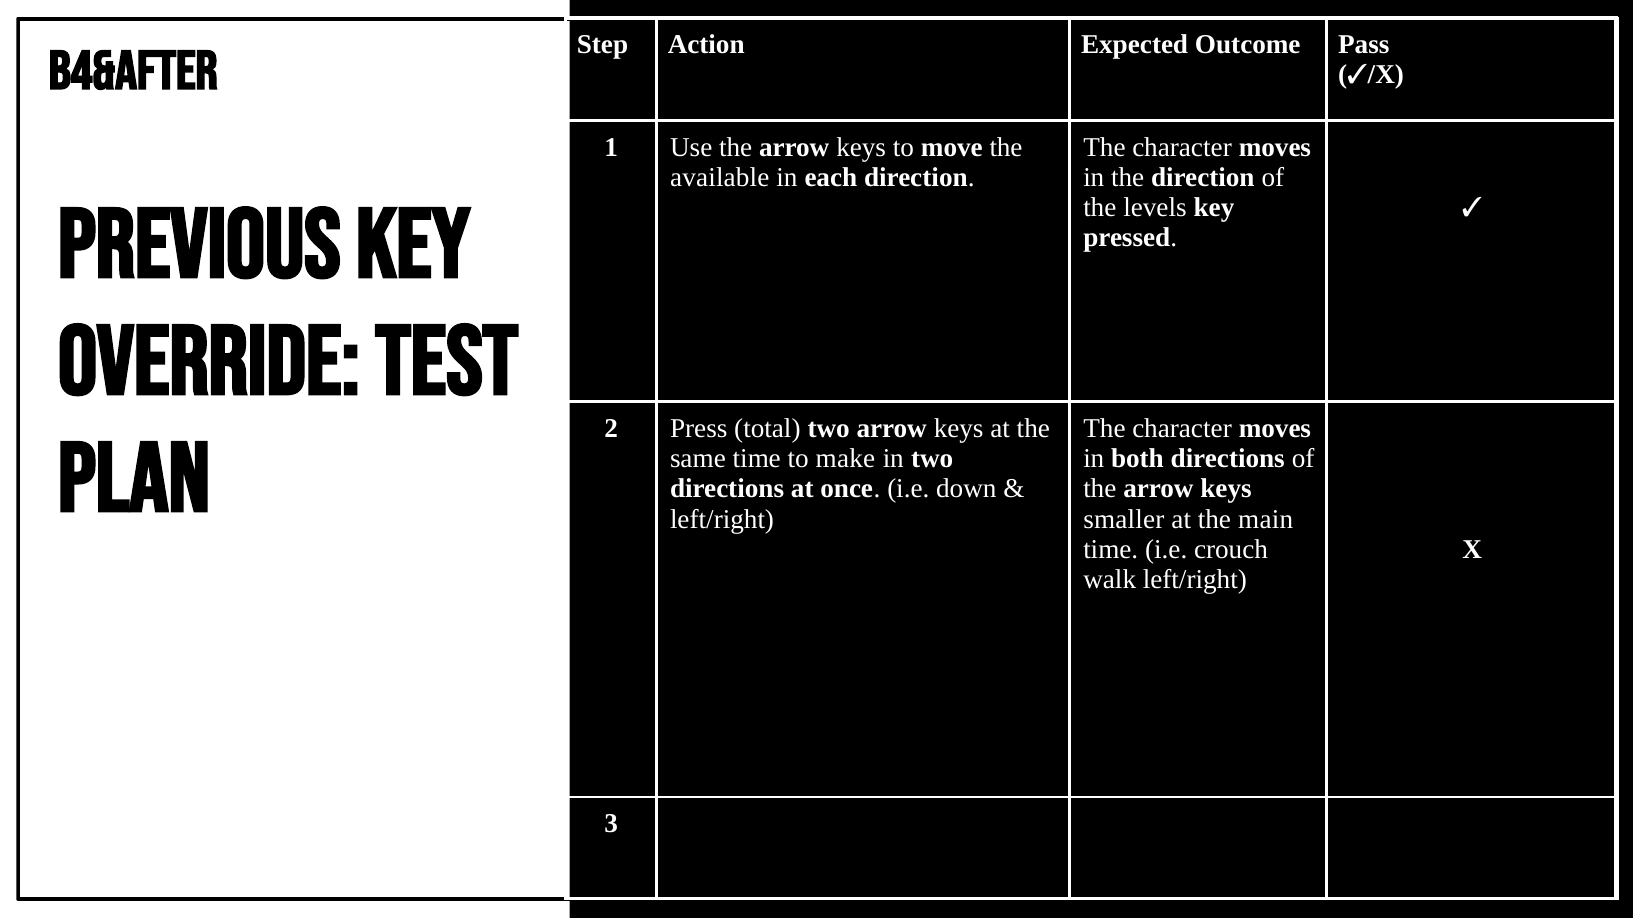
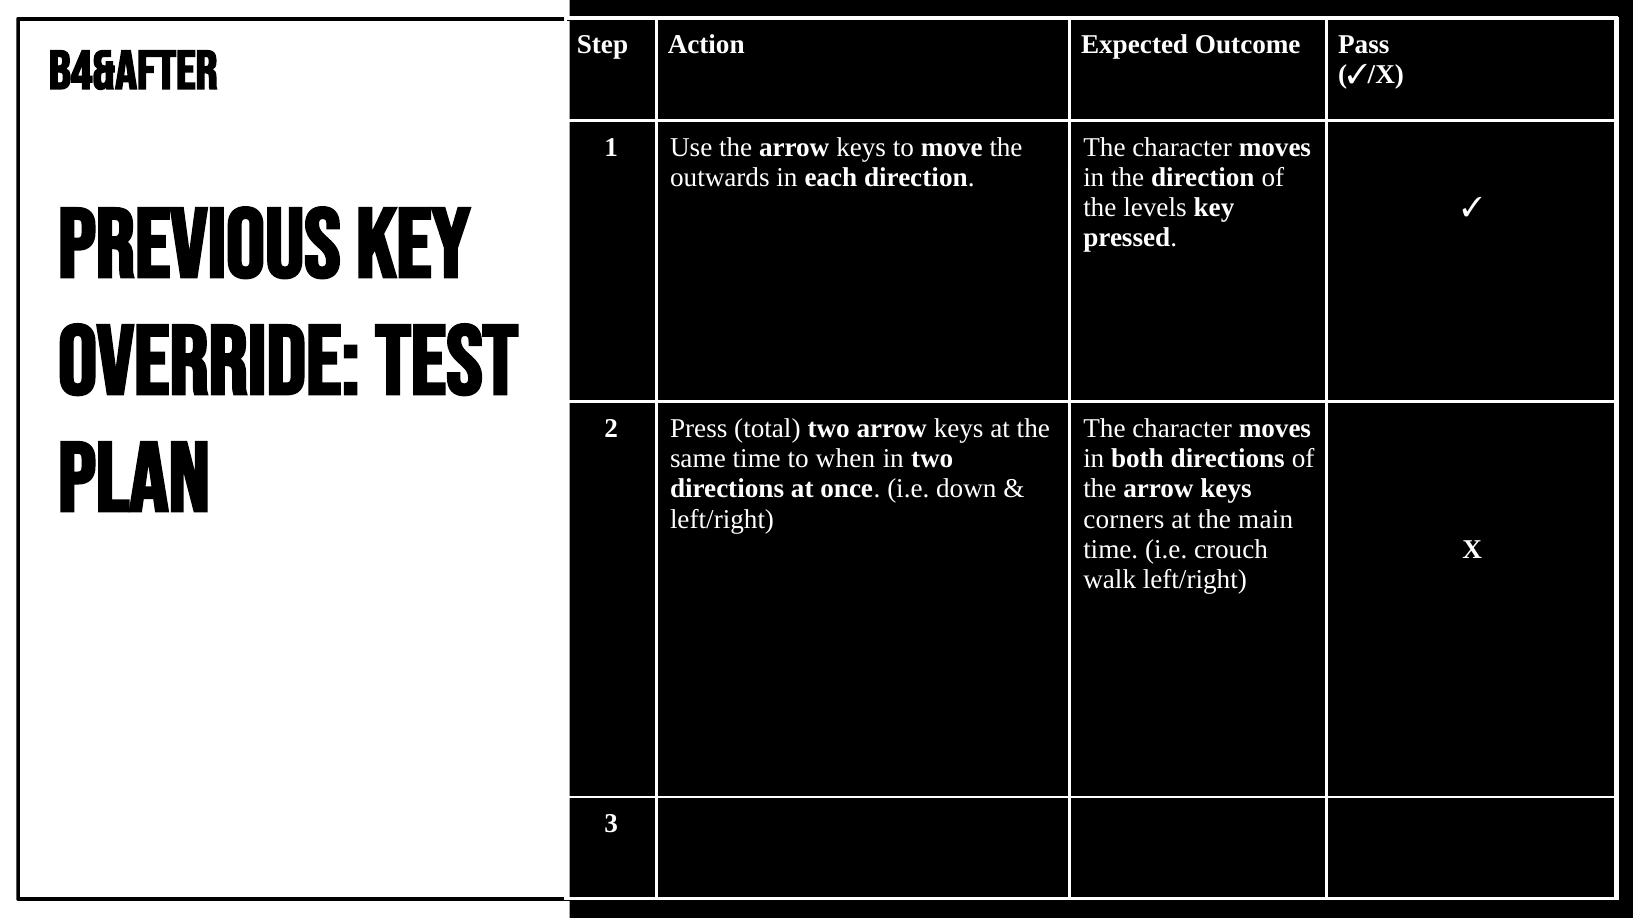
available: available -> outwards (720, 178)
make: make -> when (845, 459)
smaller: smaller -> corners (1124, 519)
